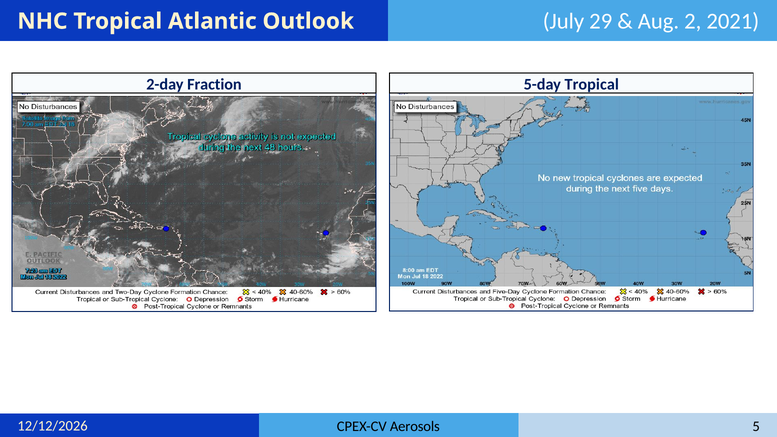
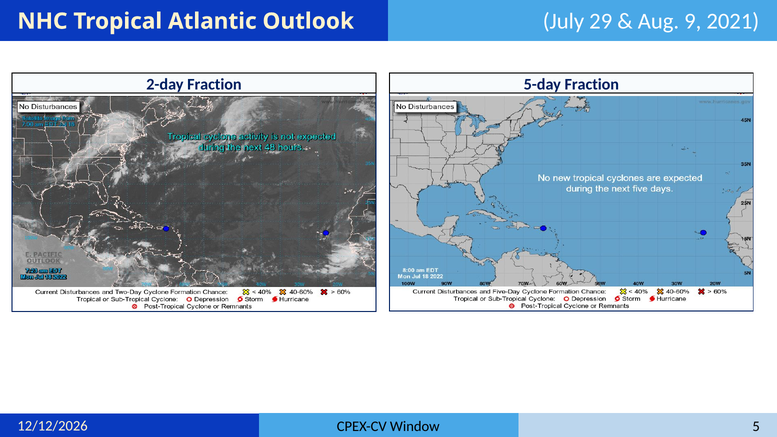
2: 2 -> 9 (693, 21)
5-day Tropical: Tropical -> Fraction (592, 84)
Aerosols: Aerosols -> Window (415, 427)
